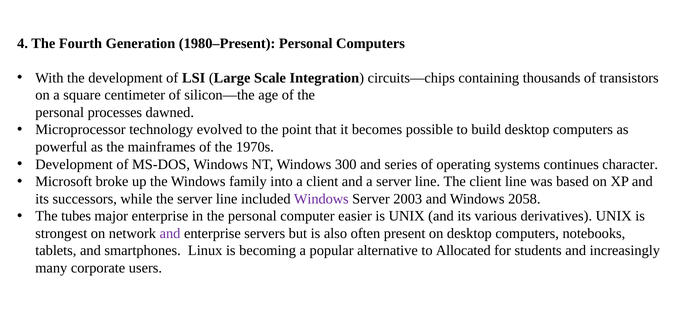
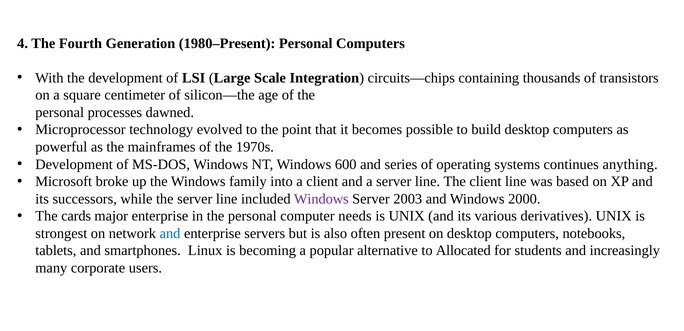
300: 300 -> 600 (346, 164)
character: character -> anything (630, 164)
2058: 2058 -> 2000 (524, 199)
tubes: tubes -> cards (76, 216)
easier: easier -> needs (355, 216)
and colour: purple -> blue (170, 233)
